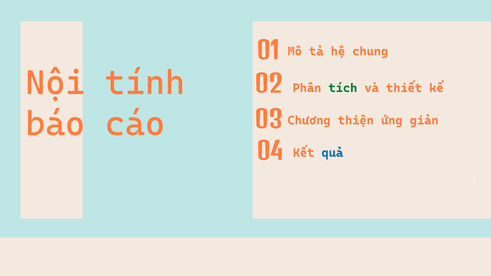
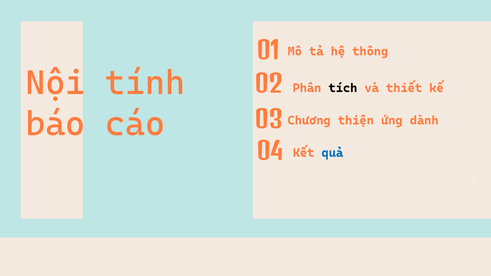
chung: chung -> thông (370, 51)
tích colour: green -> black (343, 88)
giản: giản -> dành (424, 120)
